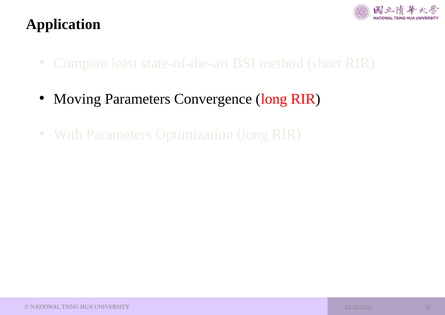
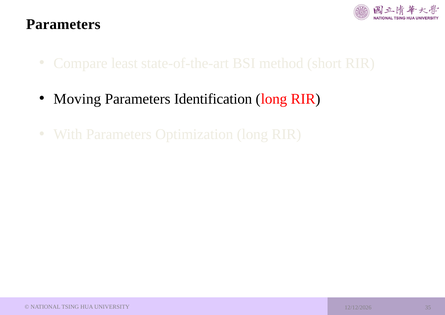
Application: Application -> Parameters (63, 24)
Convergence: Convergence -> Identification (213, 99)
